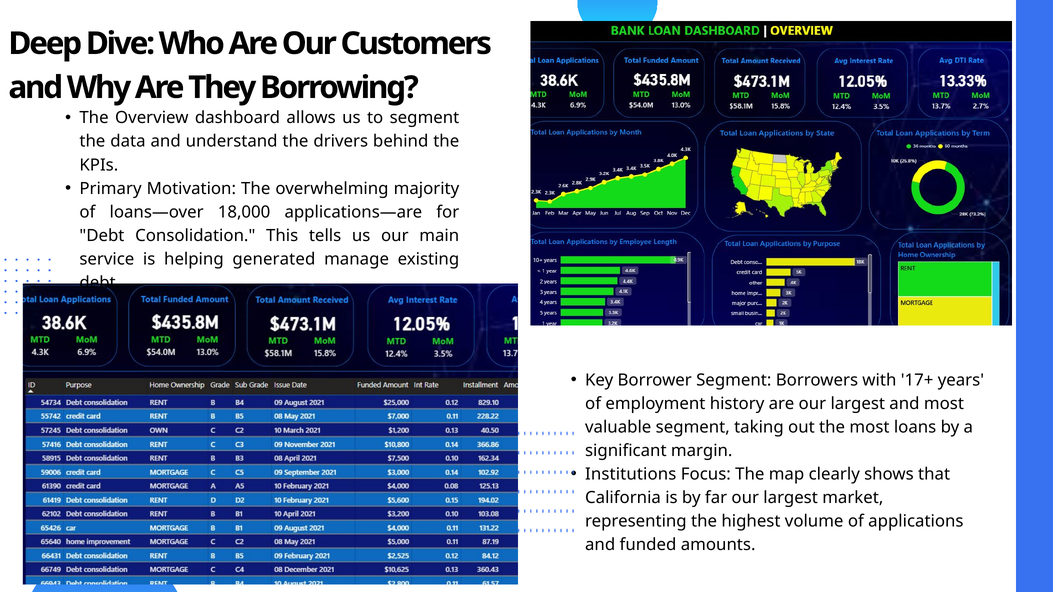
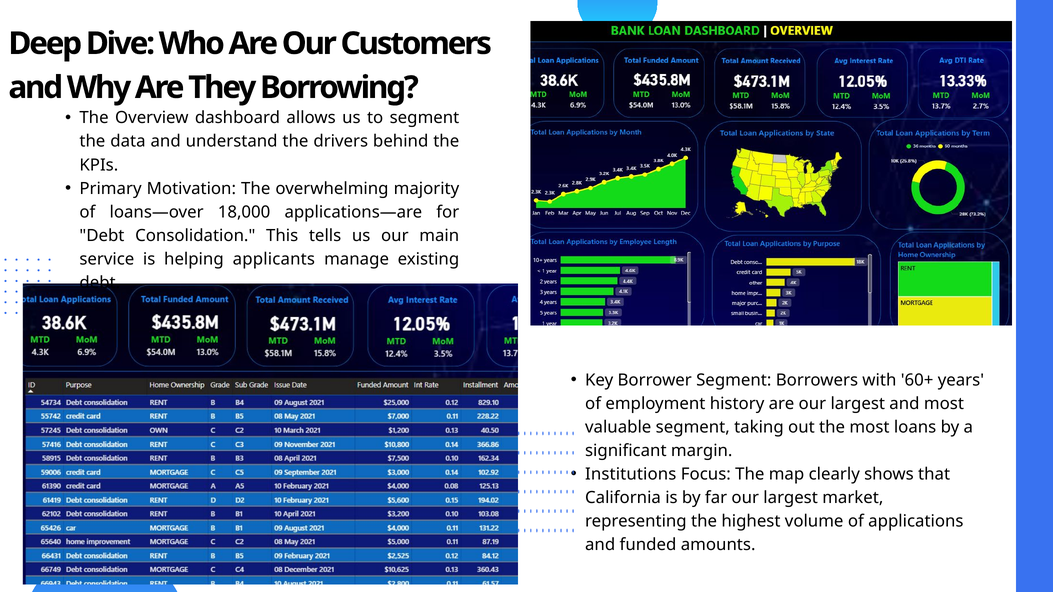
generated: generated -> applicants (274, 259)
17+: 17+ -> 60+ (917, 380)
